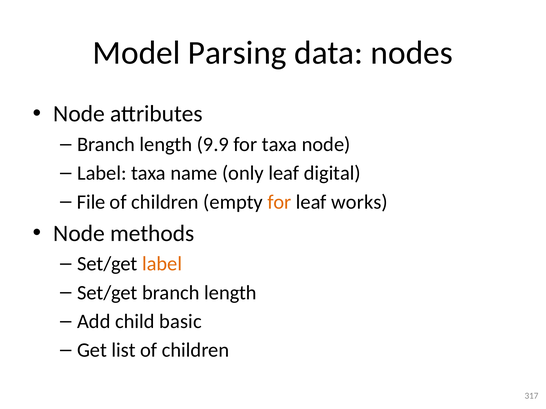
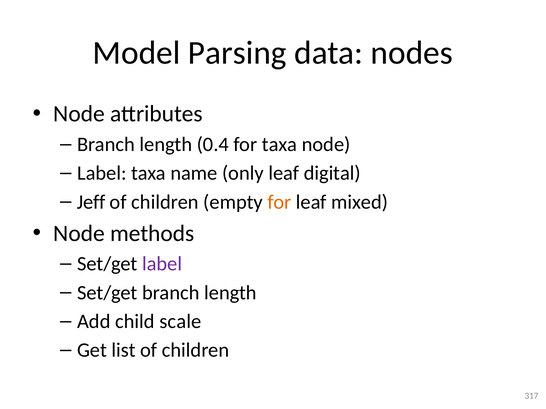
9.9: 9.9 -> 0.4 (213, 144)
File: File -> Jeff (91, 202)
works: works -> mixed (360, 202)
label colour: orange -> purple (162, 264)
basic: basic -> scale (180, 322)
